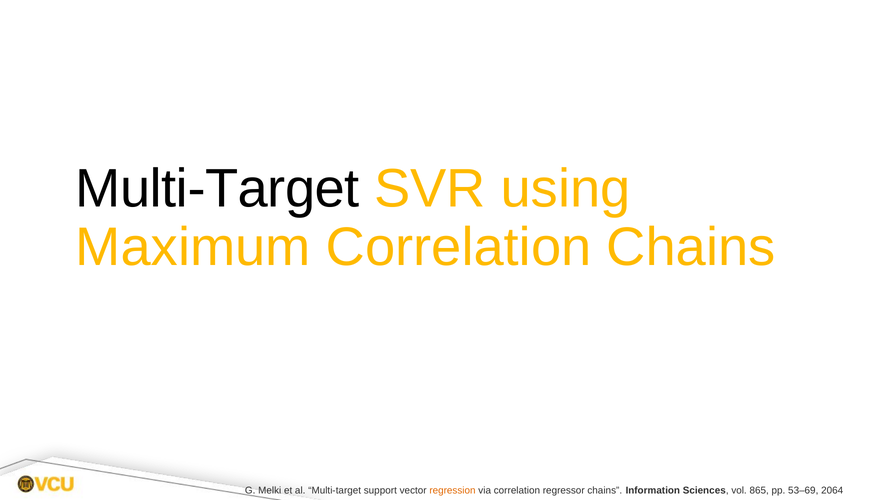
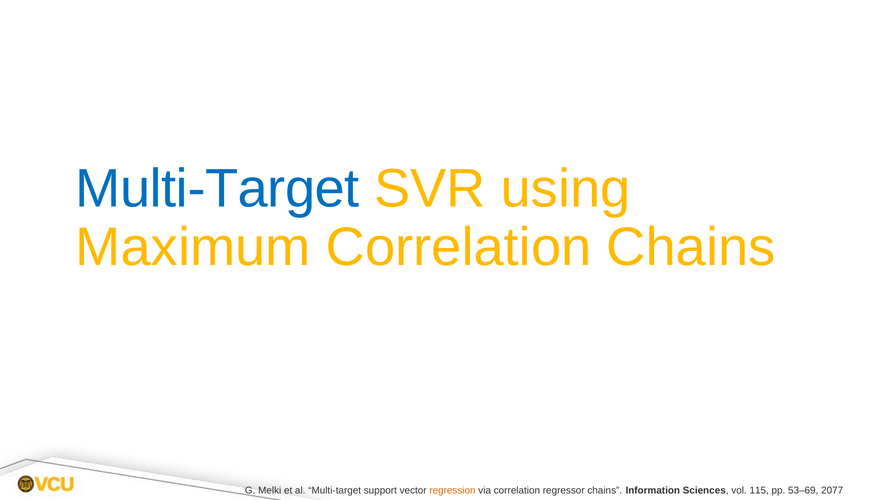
Multi-Target colour: black -> blue (217, 189)
865: 865 -> 115 (759, 491)
2064: 2064 -> 2077 (832, 491)
